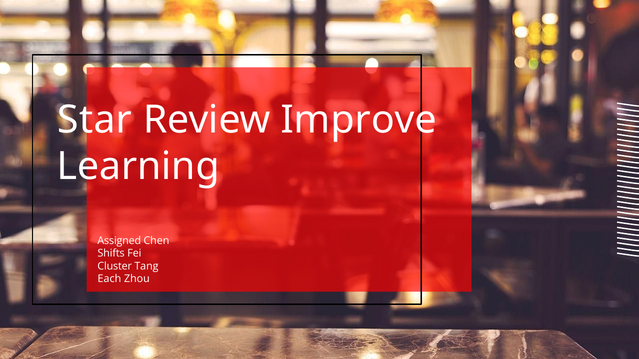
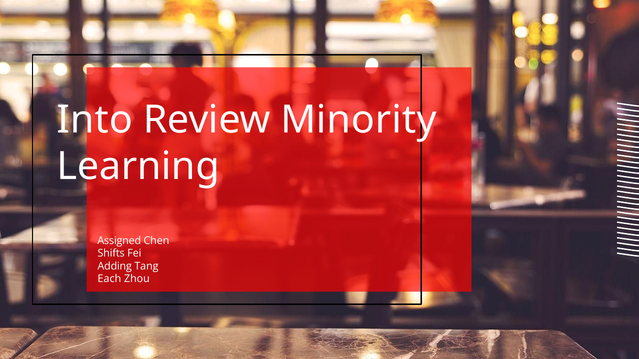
Star: Star -> Into (95, 120)
Improve: Improve -> Minority (359, 120)
Cluster: Cluster -> Adding (115, 266)
